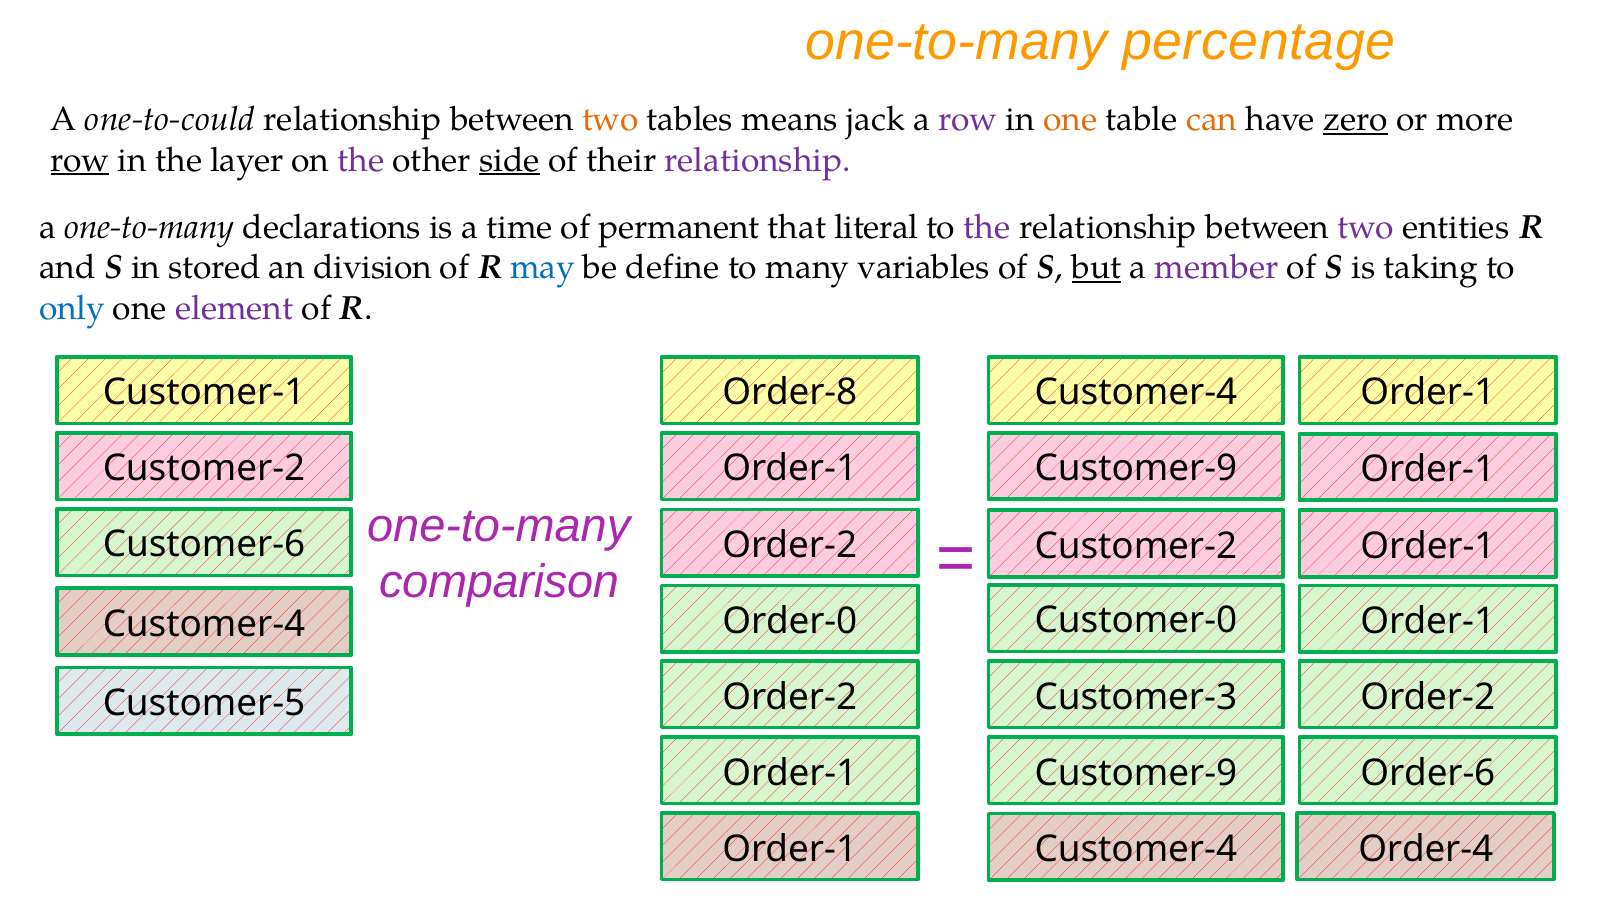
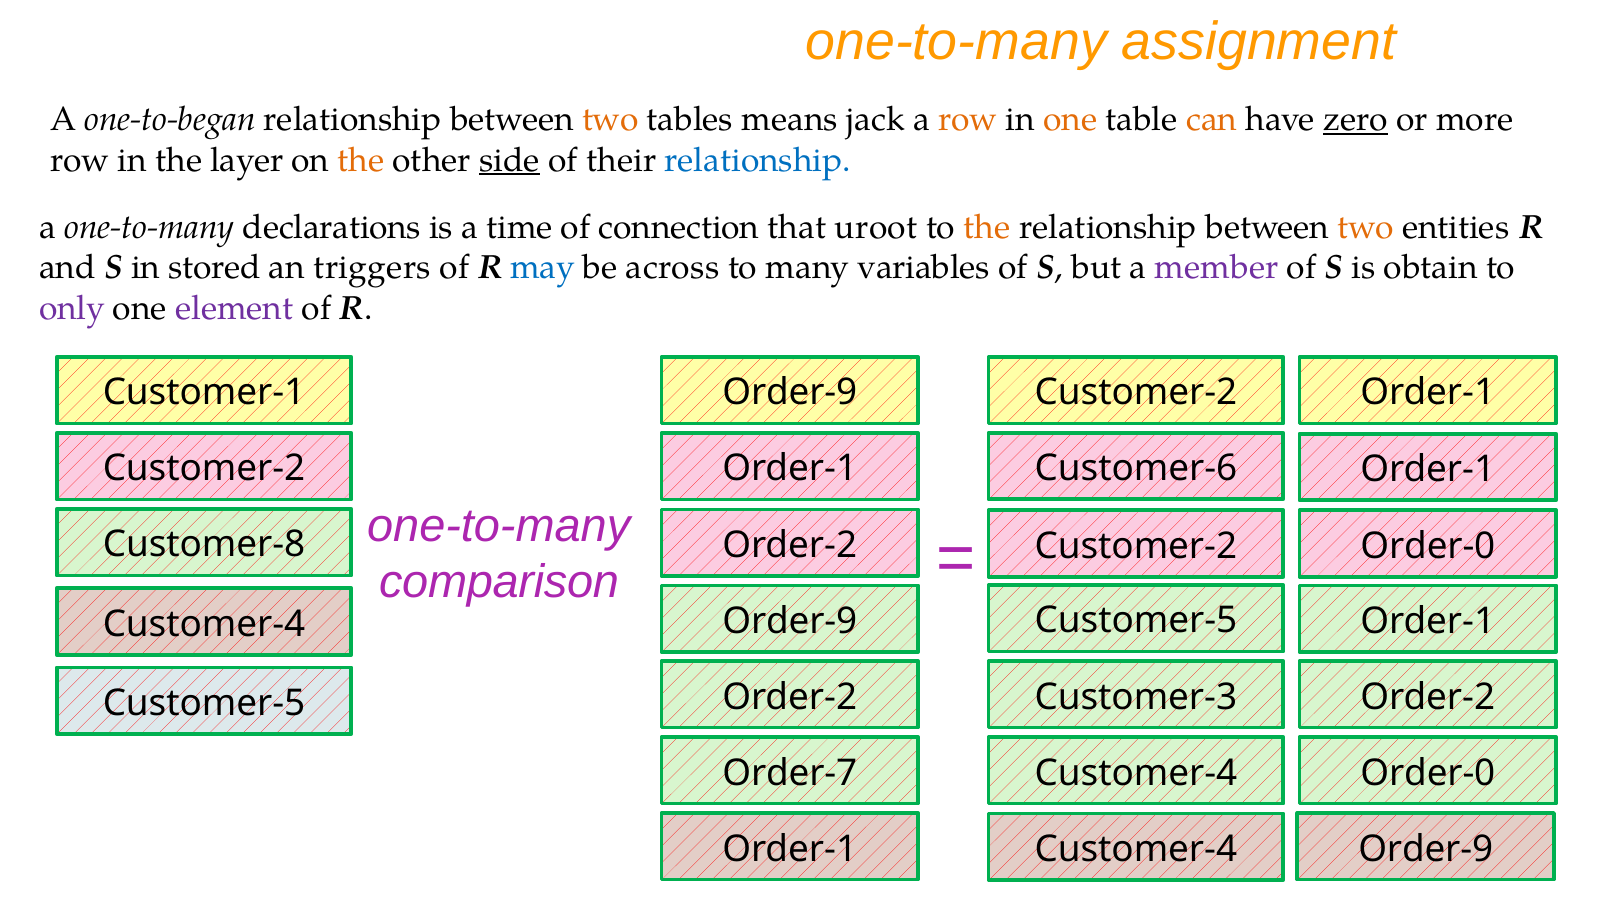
percentage: percentage -> assignment (1259, 42)
one-to-could: one-to-could -> one-to-began (170, 120)
row colour: purple -> orange (968, 120)
row underline: present -> none (80, 160)
the colour: purple -> orange (361, 160)
relationship colour: purple -> blue (758, 160)
permanent: permanent -> connection (679, 228)
literal: literal -> uroot (876, 228)
the colour: purple -> orange (987, 228)
two colour: purple -> orange (1366, 228)
division: division -> triggers (372, 268)
define: define -> across (673, 268)
but underline: present -> none (1096, 268)
taking: taking -> obtain (1431, 268)
only colour: blue -> purple (72, 308)
Order-8: Order-8 -> Order-9 (790, 393)
Customer-4: Customer-4 -> Customer-2 (1136, 393)
Customer-9: Customer-9 -> Customer-6 (1136, 469)
Customer-6: Customer-6 -> Customer-8 (204, 545)
Order-1: Order-1 -> Order-0 (1428, 546)
Customer-0: Customer-0 -> Customer-5 (1136, 621)
Order-0: Order-0 -> Order-9 (790, 622)
Order-1: Order-1 -> Order-7 (790, 773)
Customer-9: Customer-9 -> Customer-4 (1136, 773)
Order-6: Order-6 -> Order-0 (1428, 773)
Customer-4 Order-4: Order-4 -> Order-9 (1426, 849)
